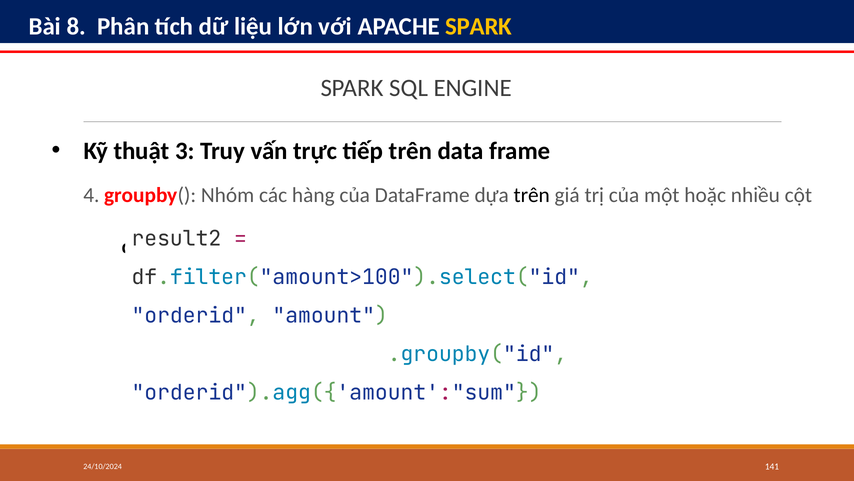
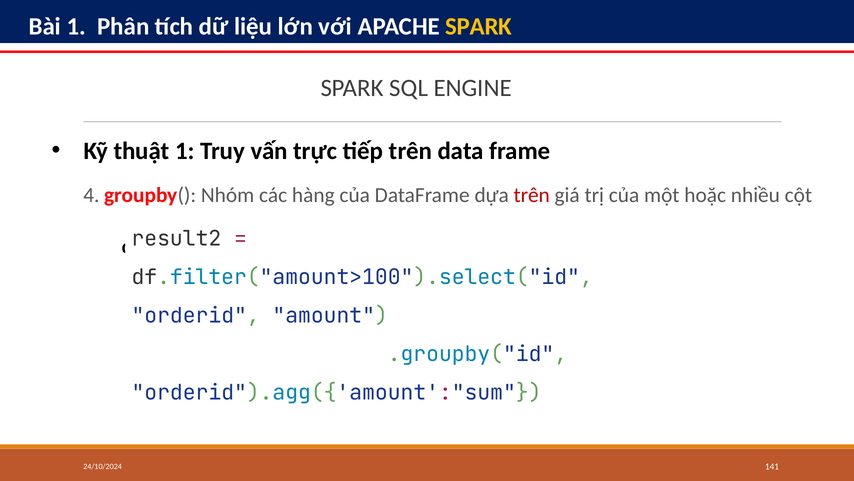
Bài 8: 8 -> 1 (76, 26)
thuật 3: 3 -> 1 (185, 151)
trên colour: black -> red (532, 195)
